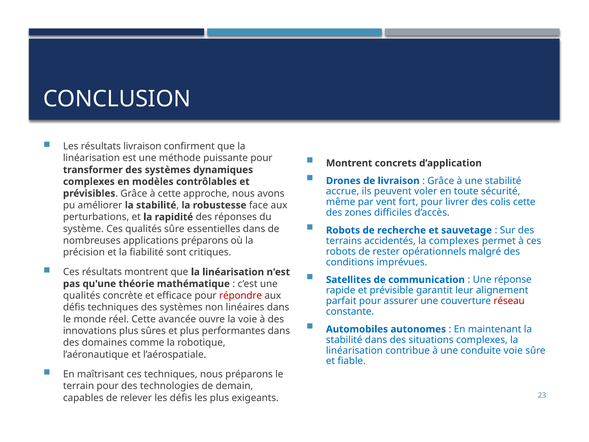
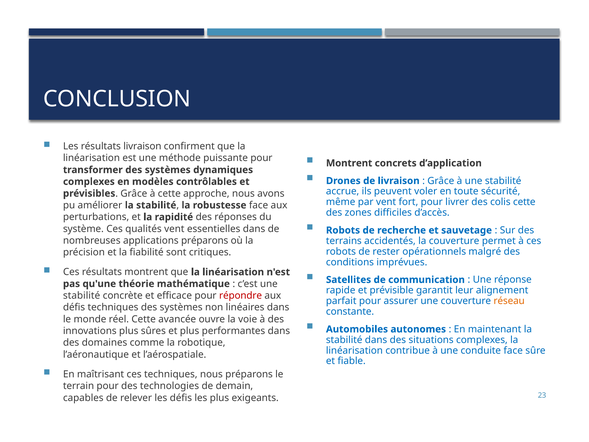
qualités sûre: sûre -> vent (174, 229)
la complexes: complexes -> couverture (454, 241)
qualités: qualités -> stabilité (82, 295)
réseau colour: red -> orange (509, 301)
conduite voie: voie -> face (513, 350)
